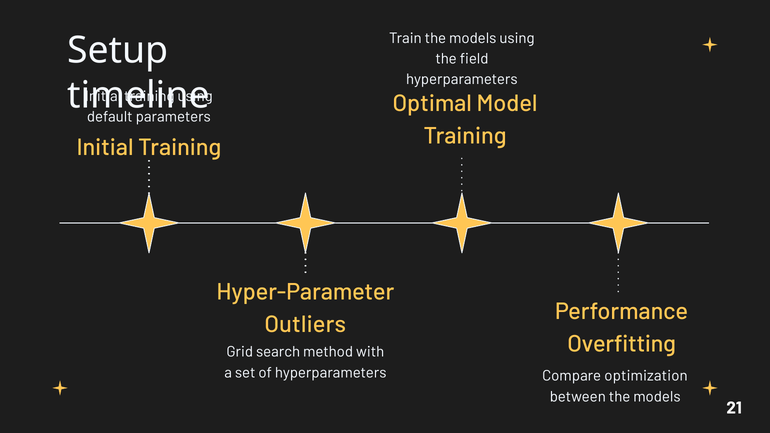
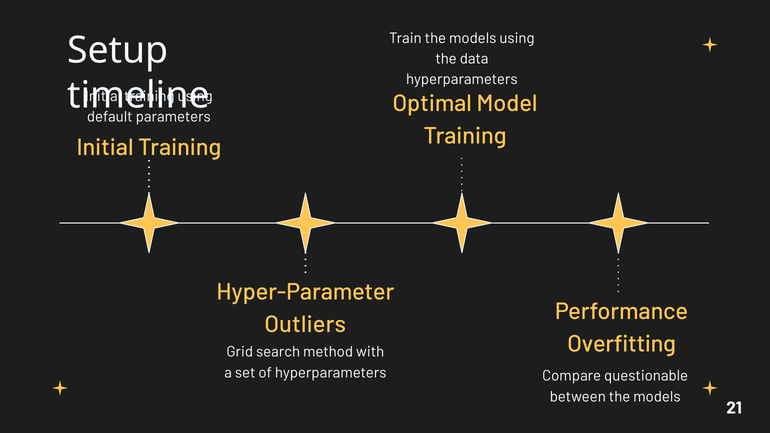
field: field -> data (474, 59)
optimization: optimization -> questionable (646, 376)
